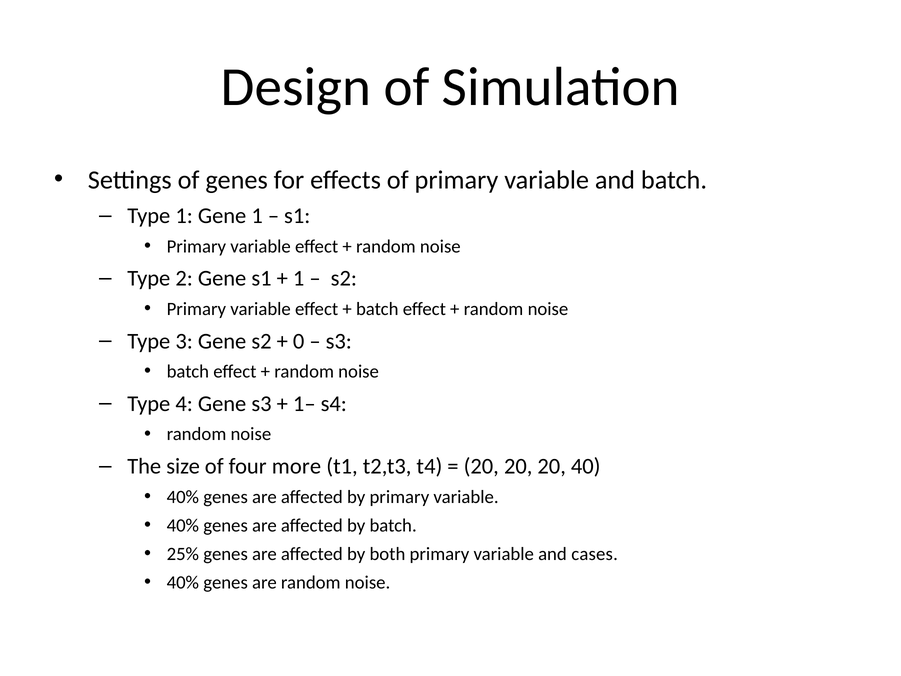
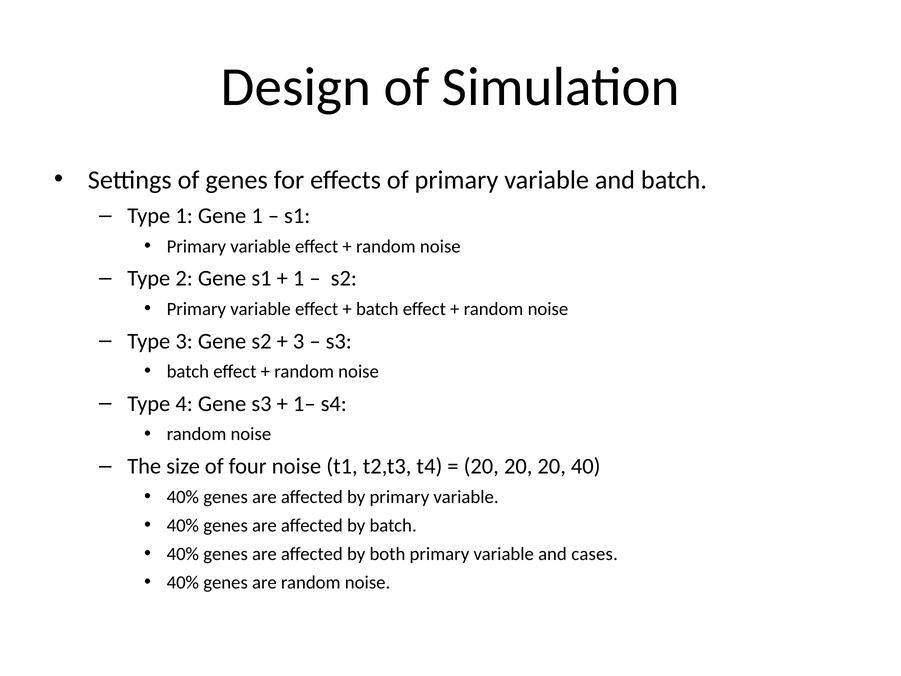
0: 0 -> 3 (299, 341)
four more: more -> noise (296, 466)
25%: 25% -> 40% (183, 554)
